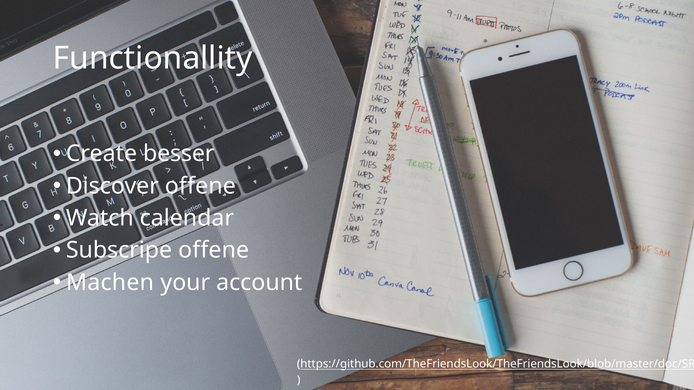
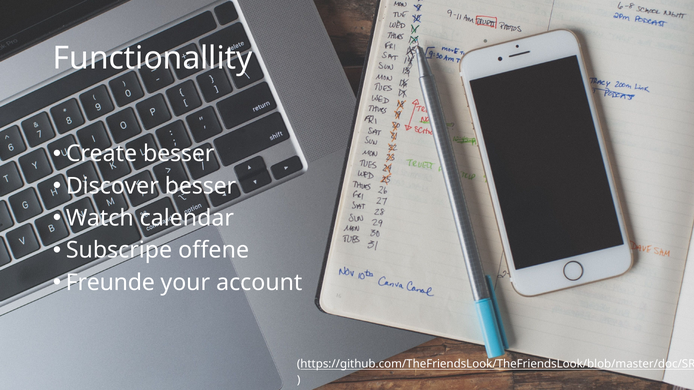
Discover offene: offene -> besser (201, 186)
Machen: Machen -> Freunde (110, 283)
